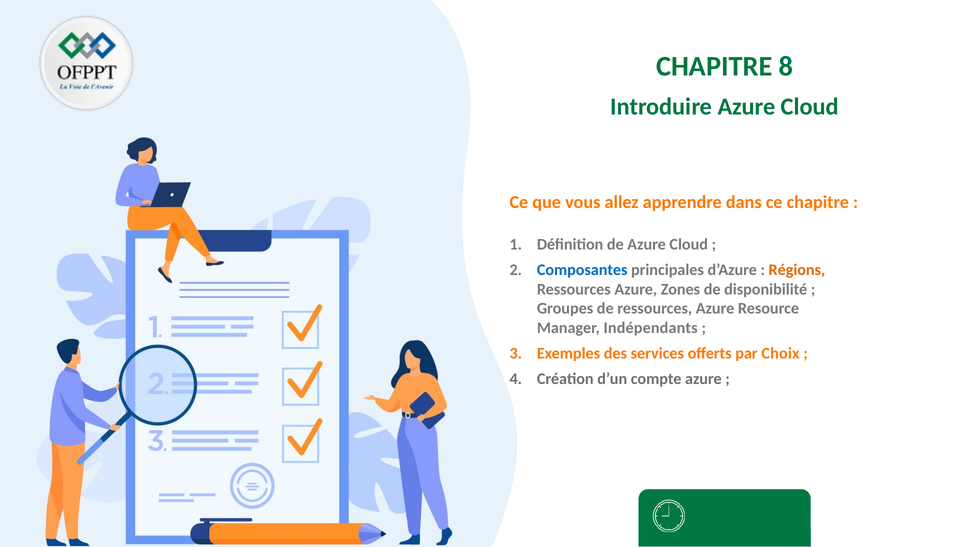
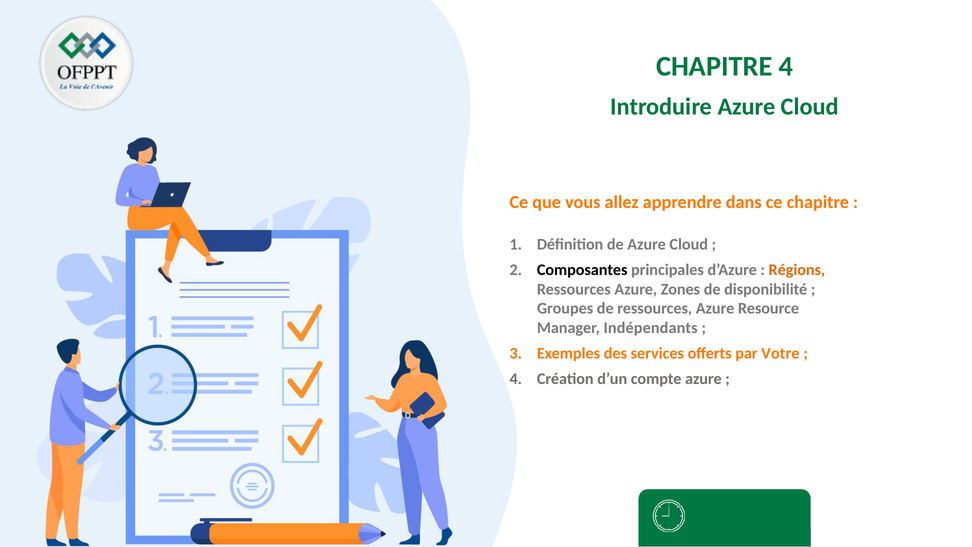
CHAPITRE 8: 8 -> 4 (786, 67)
Composantes colour: blue -> black (582, 270)
Choix: Choix -> Votre (780, 353)
